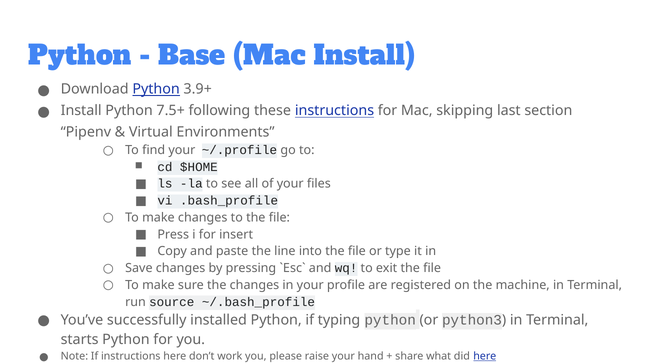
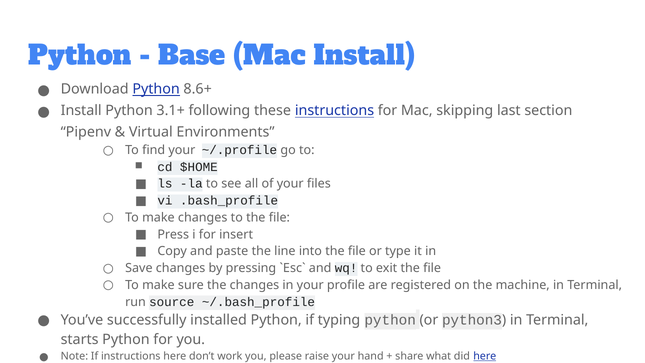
3.9+: 3.9+ -> 8.6+ (198, 89)
7.5+: 7.5+ -> 3.1+ (171, 111)
